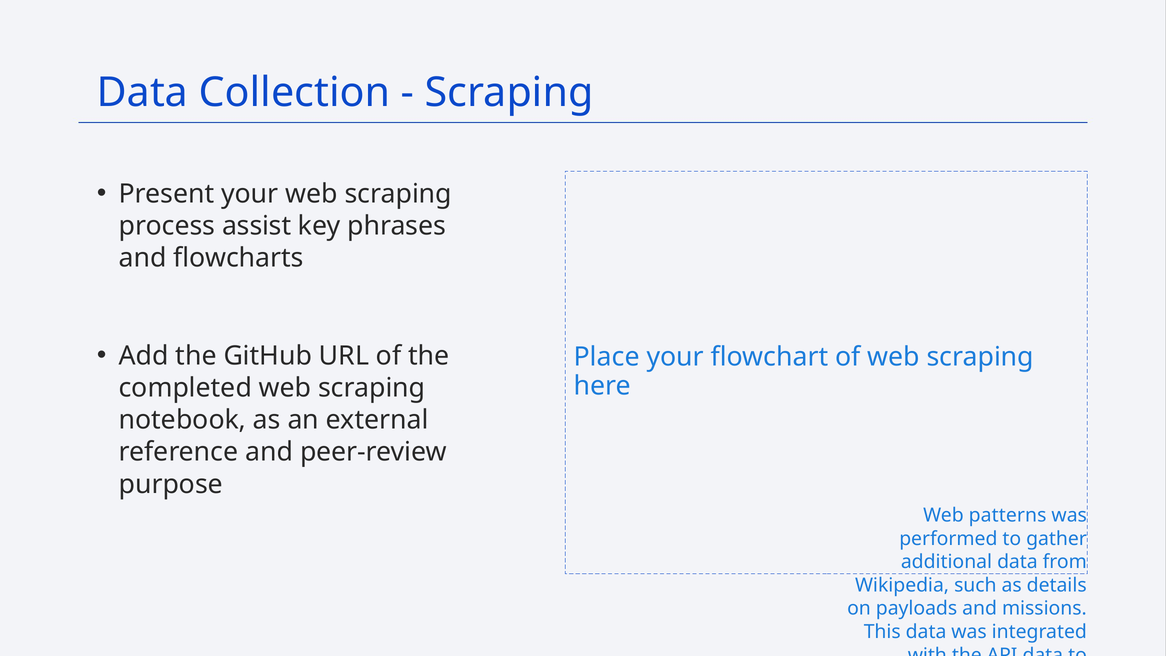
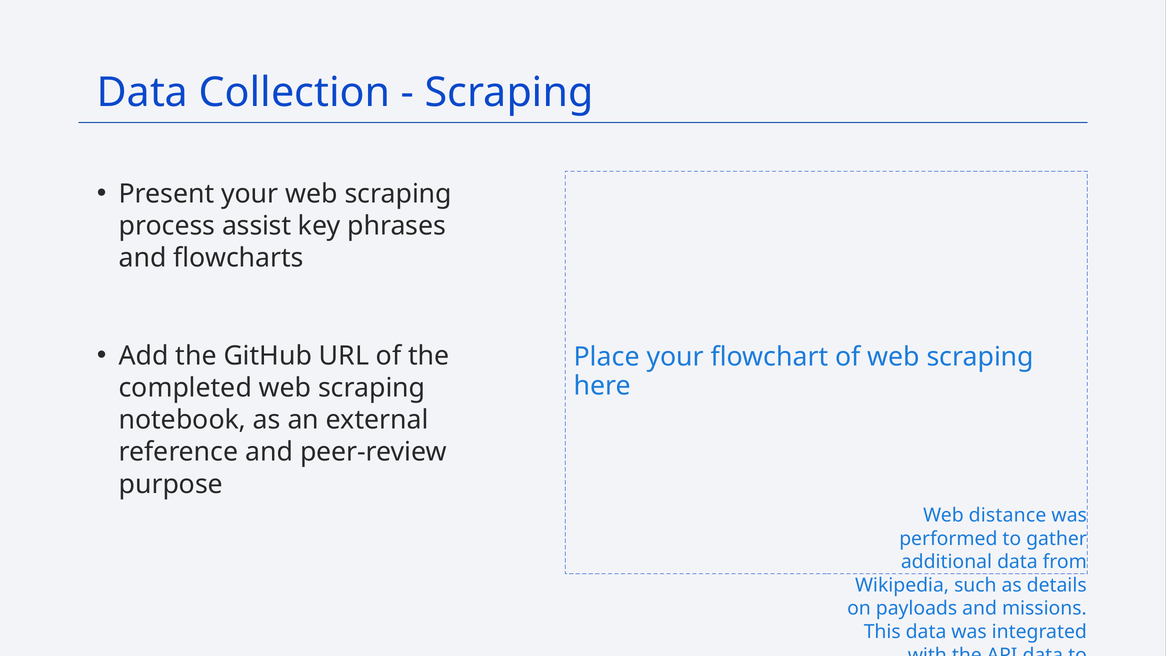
patterns: patterns -> distance (1008, 515)
